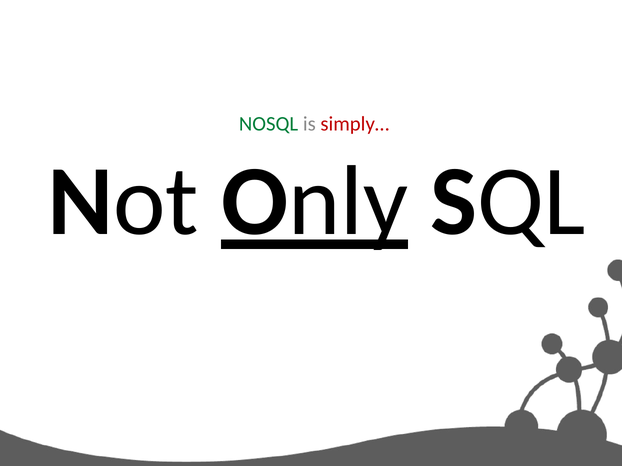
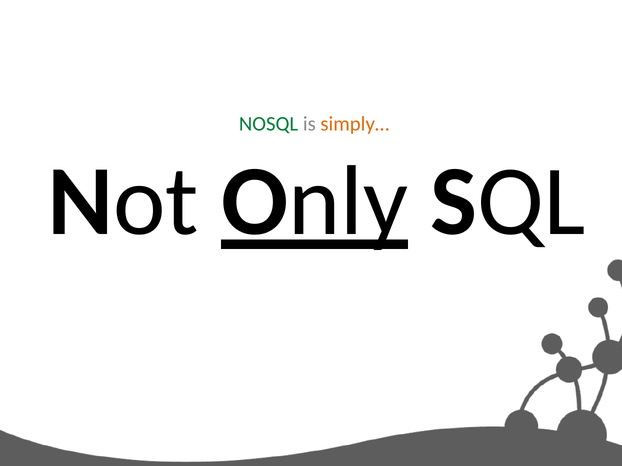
simply… colour: red -> orange (355, 124)
